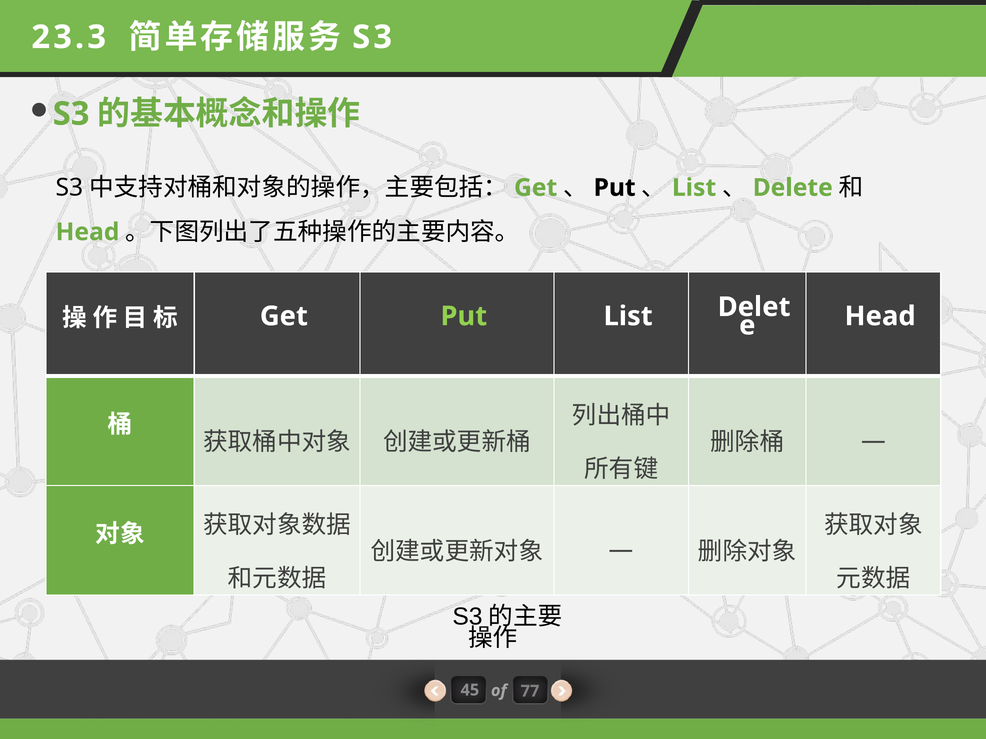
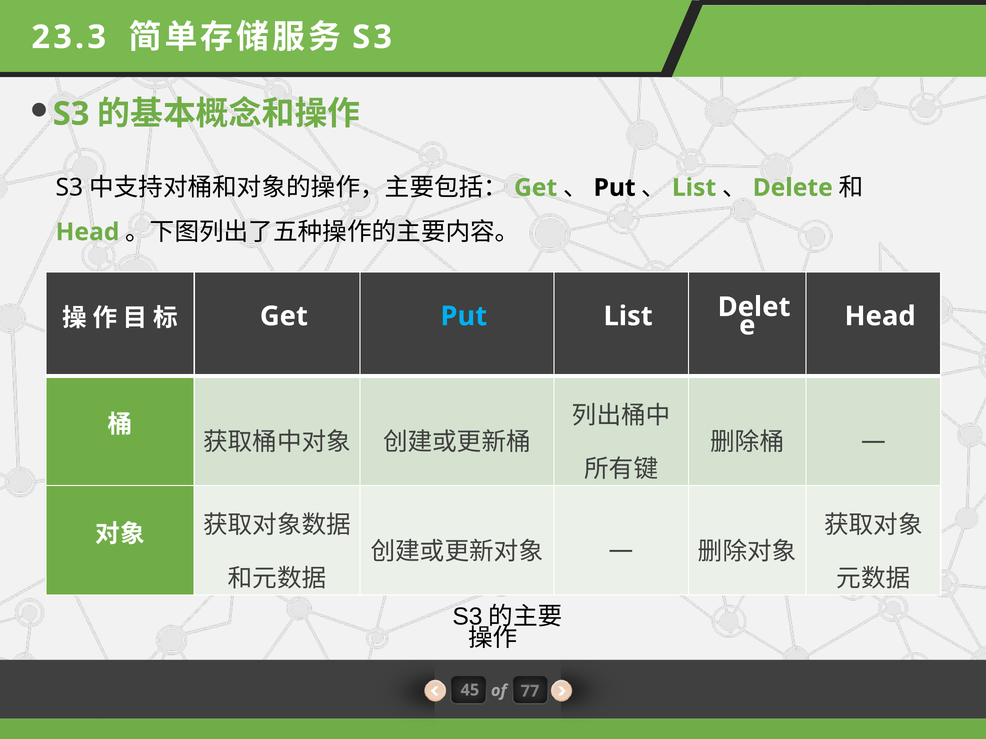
Put colour: light green -> light blue (464, 316)
